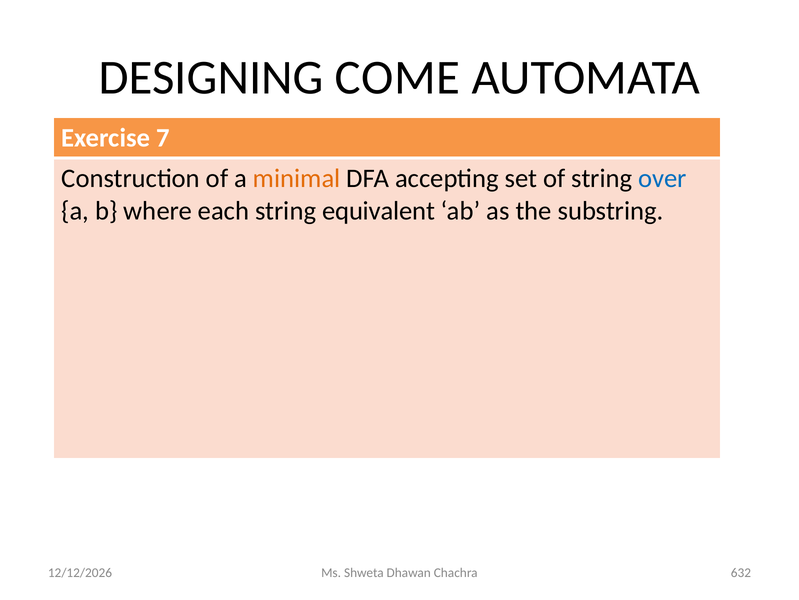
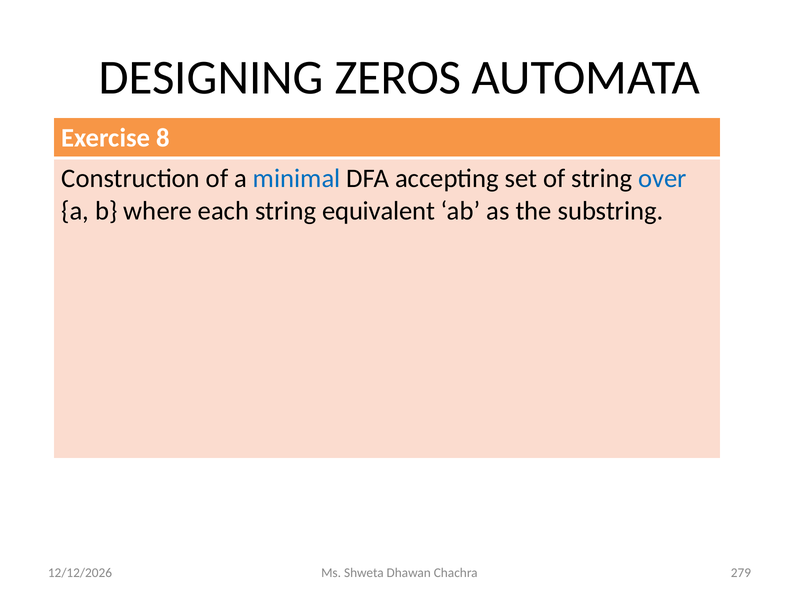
COME: COME -> ZEROS (398, 77)
7: 7 -> 8 (163, 138)
minimal colour: orange -> blue (297, 178)
632: 632 -> 279 (741, 572)
